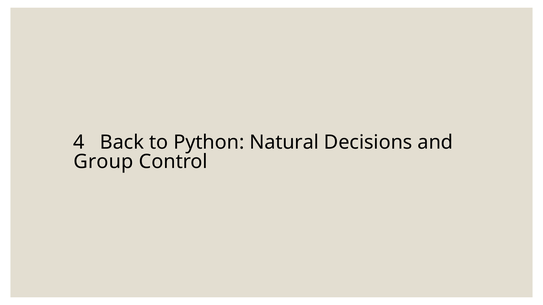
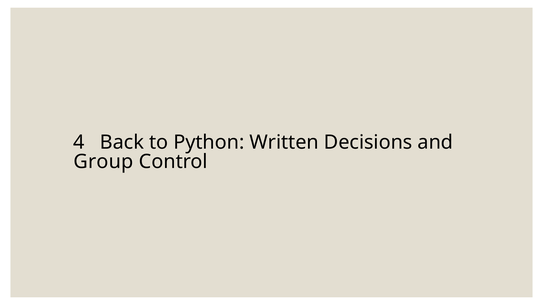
Natural: Natural -> Written (284, 143)
